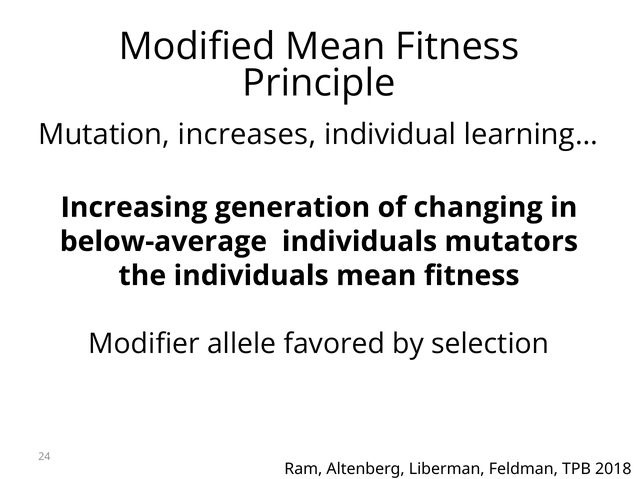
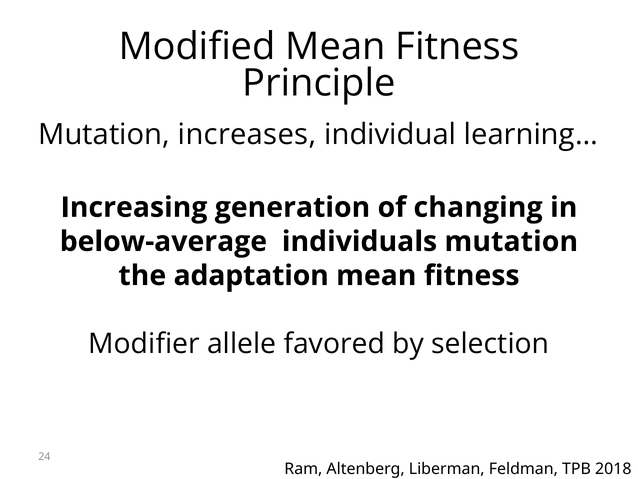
individuals mutators: mutators -> mutation (511, 241)
the individuals: individuals -> adaptation (251, 275)
